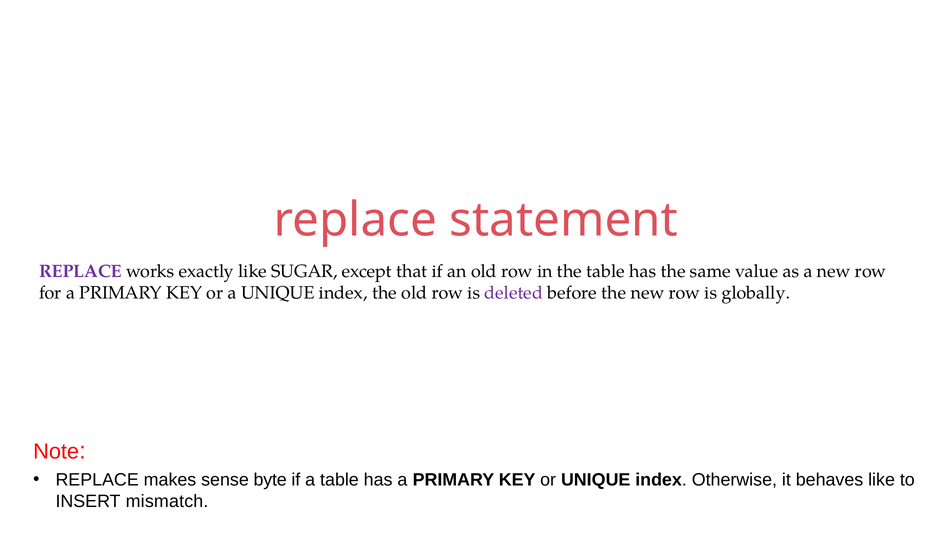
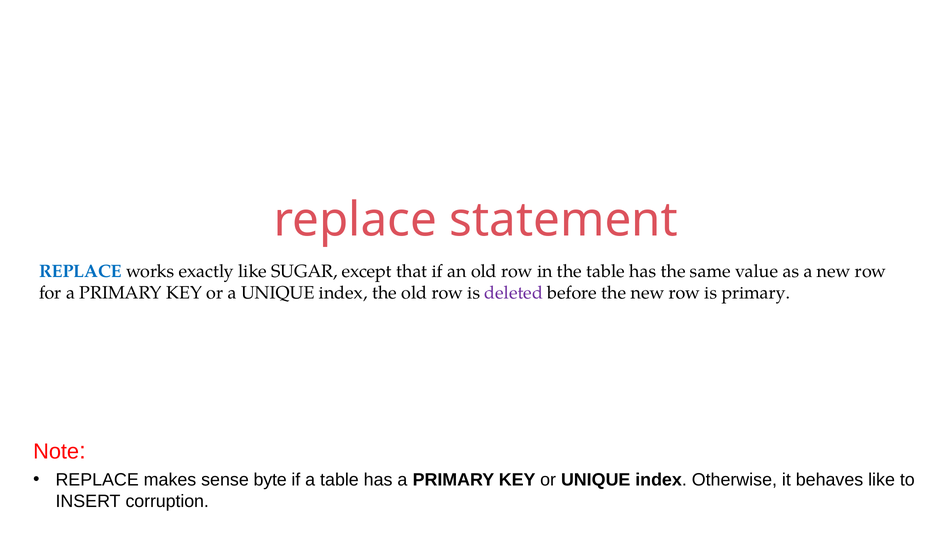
REPLACE colour: purple -> blue (80, 271)
is globally: globally -> primary (756, 293)
mismatch: mismatch -> corruption (167, 501)
